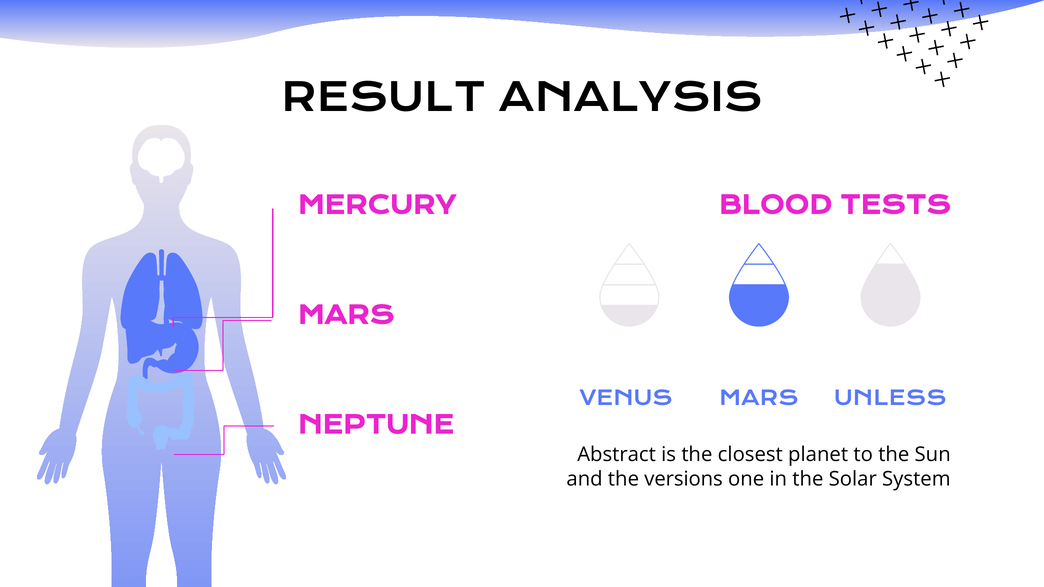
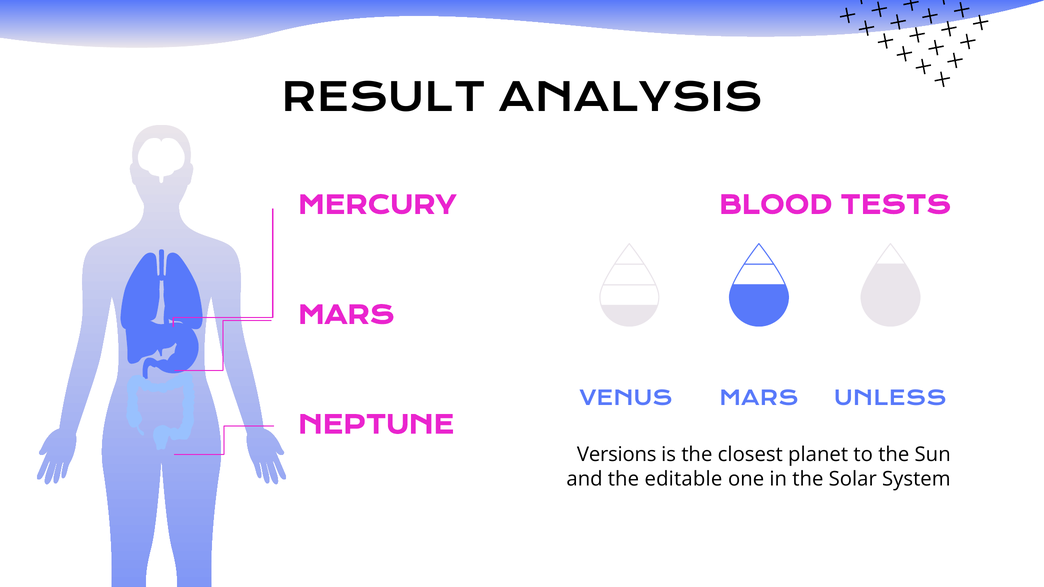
Abstract: Abstract -> Versions (617, 455)
versions: versions -> editable (683, 479)
